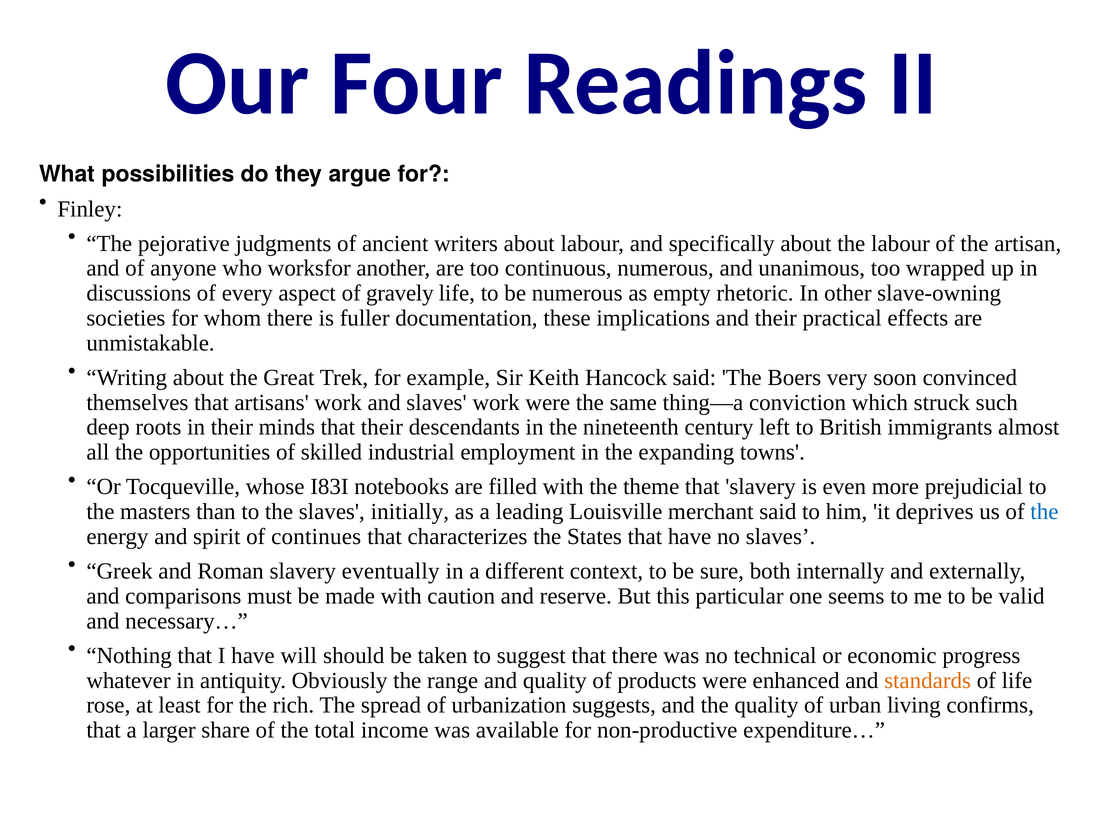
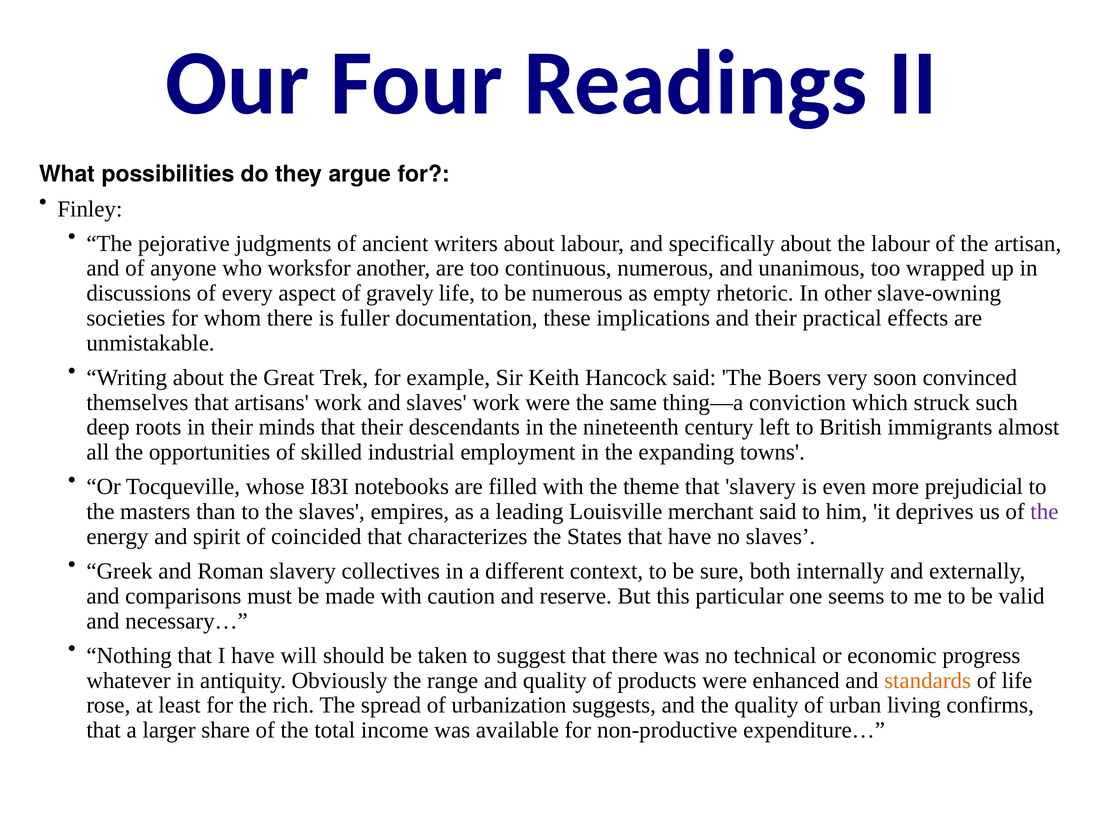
initially: initially -> empires (410, 512)
the colour: blue -> purple (1044, 512)
continues: continues -> coincided (316, 536)
eventually: eventually -> collectives (391, 571)
